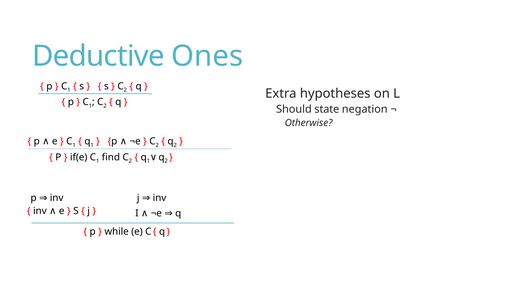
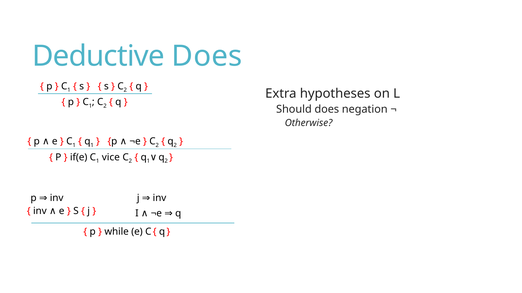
Deductive Ones: Ones -> Does (207, 56)
Should state: state -> does (327, 109)
find: find -> vice (111, 157)
